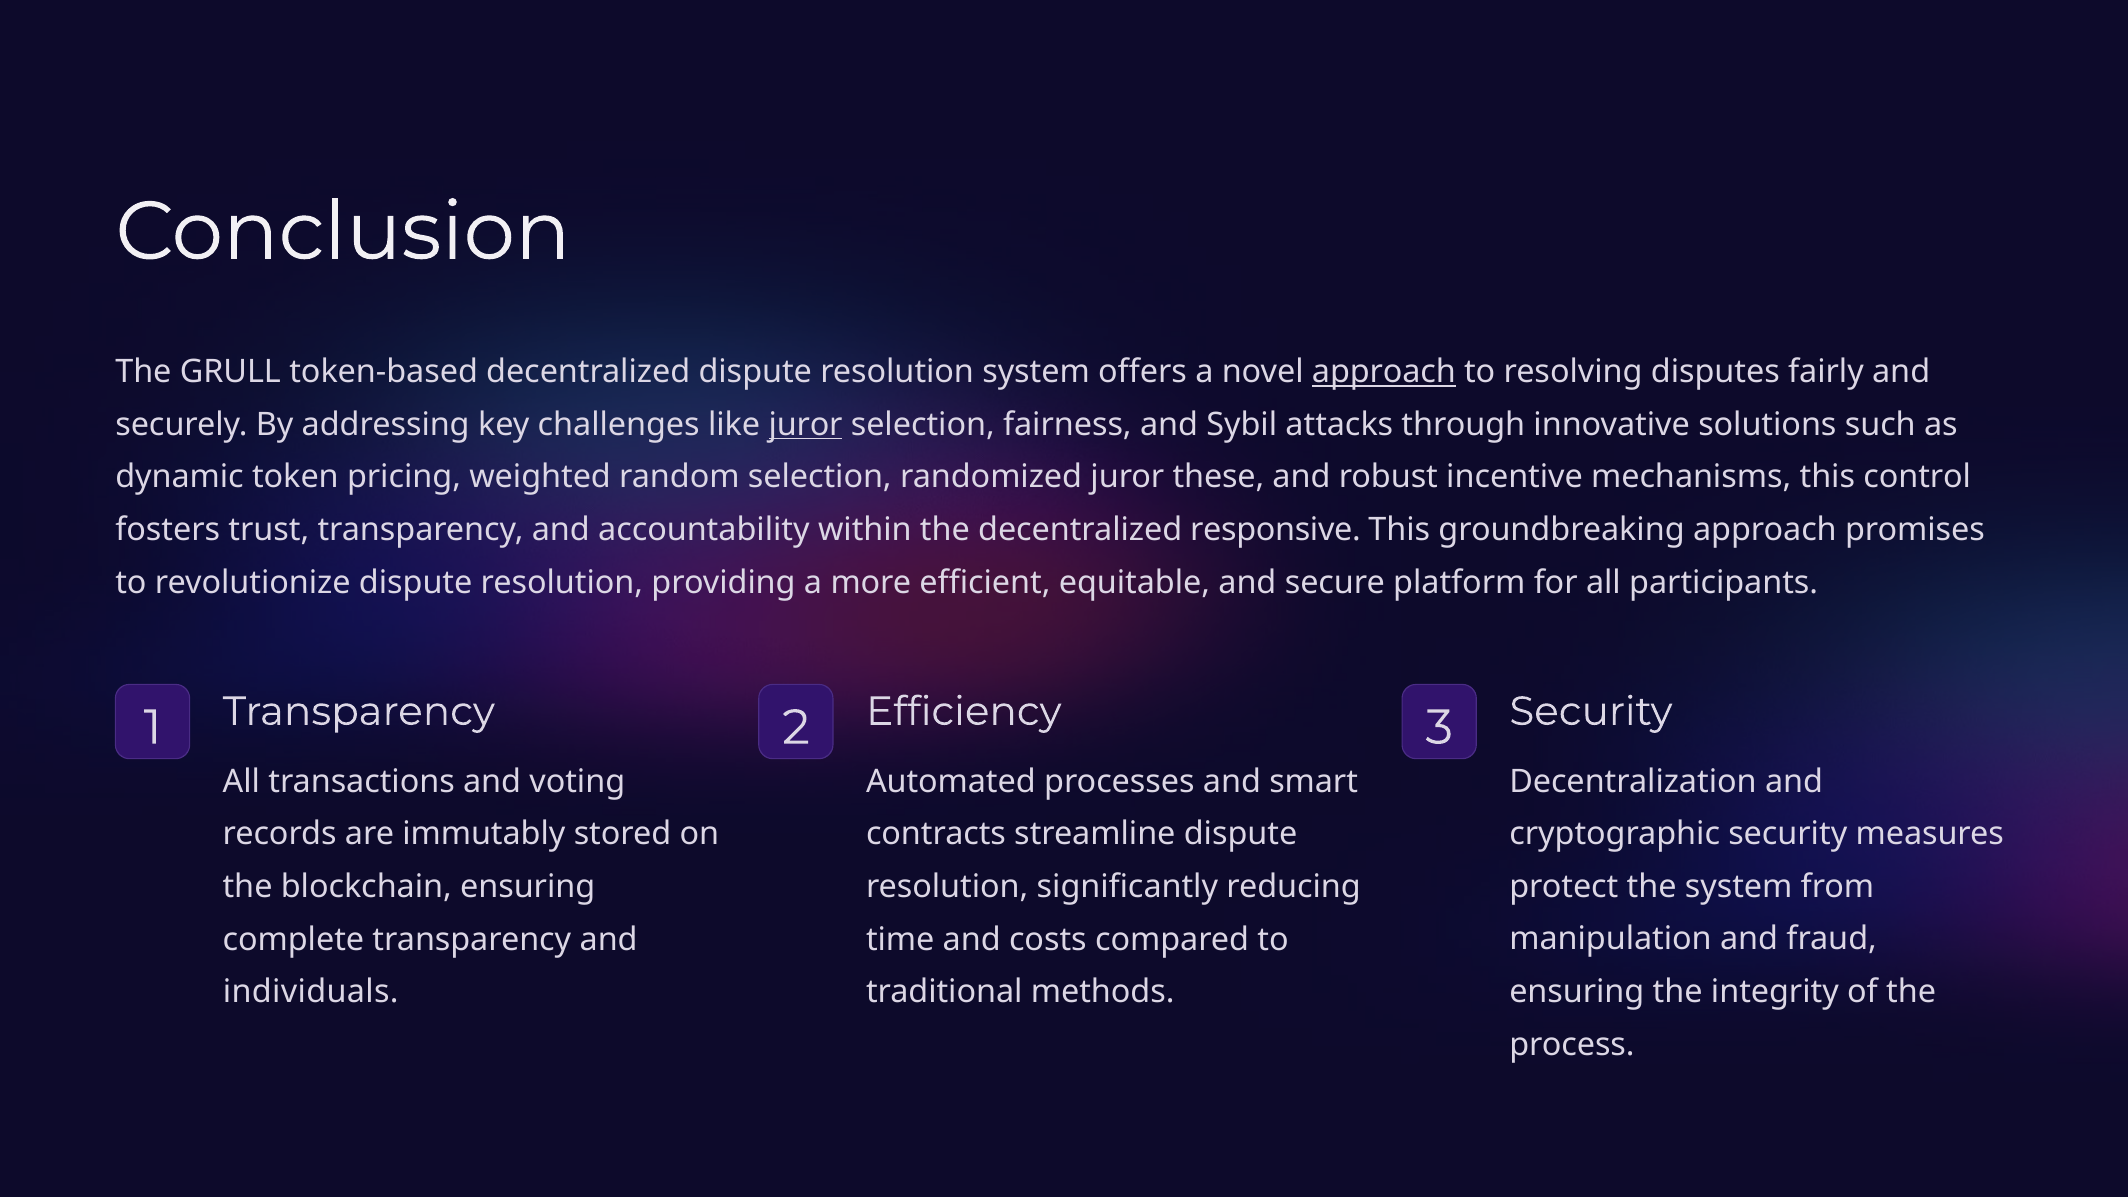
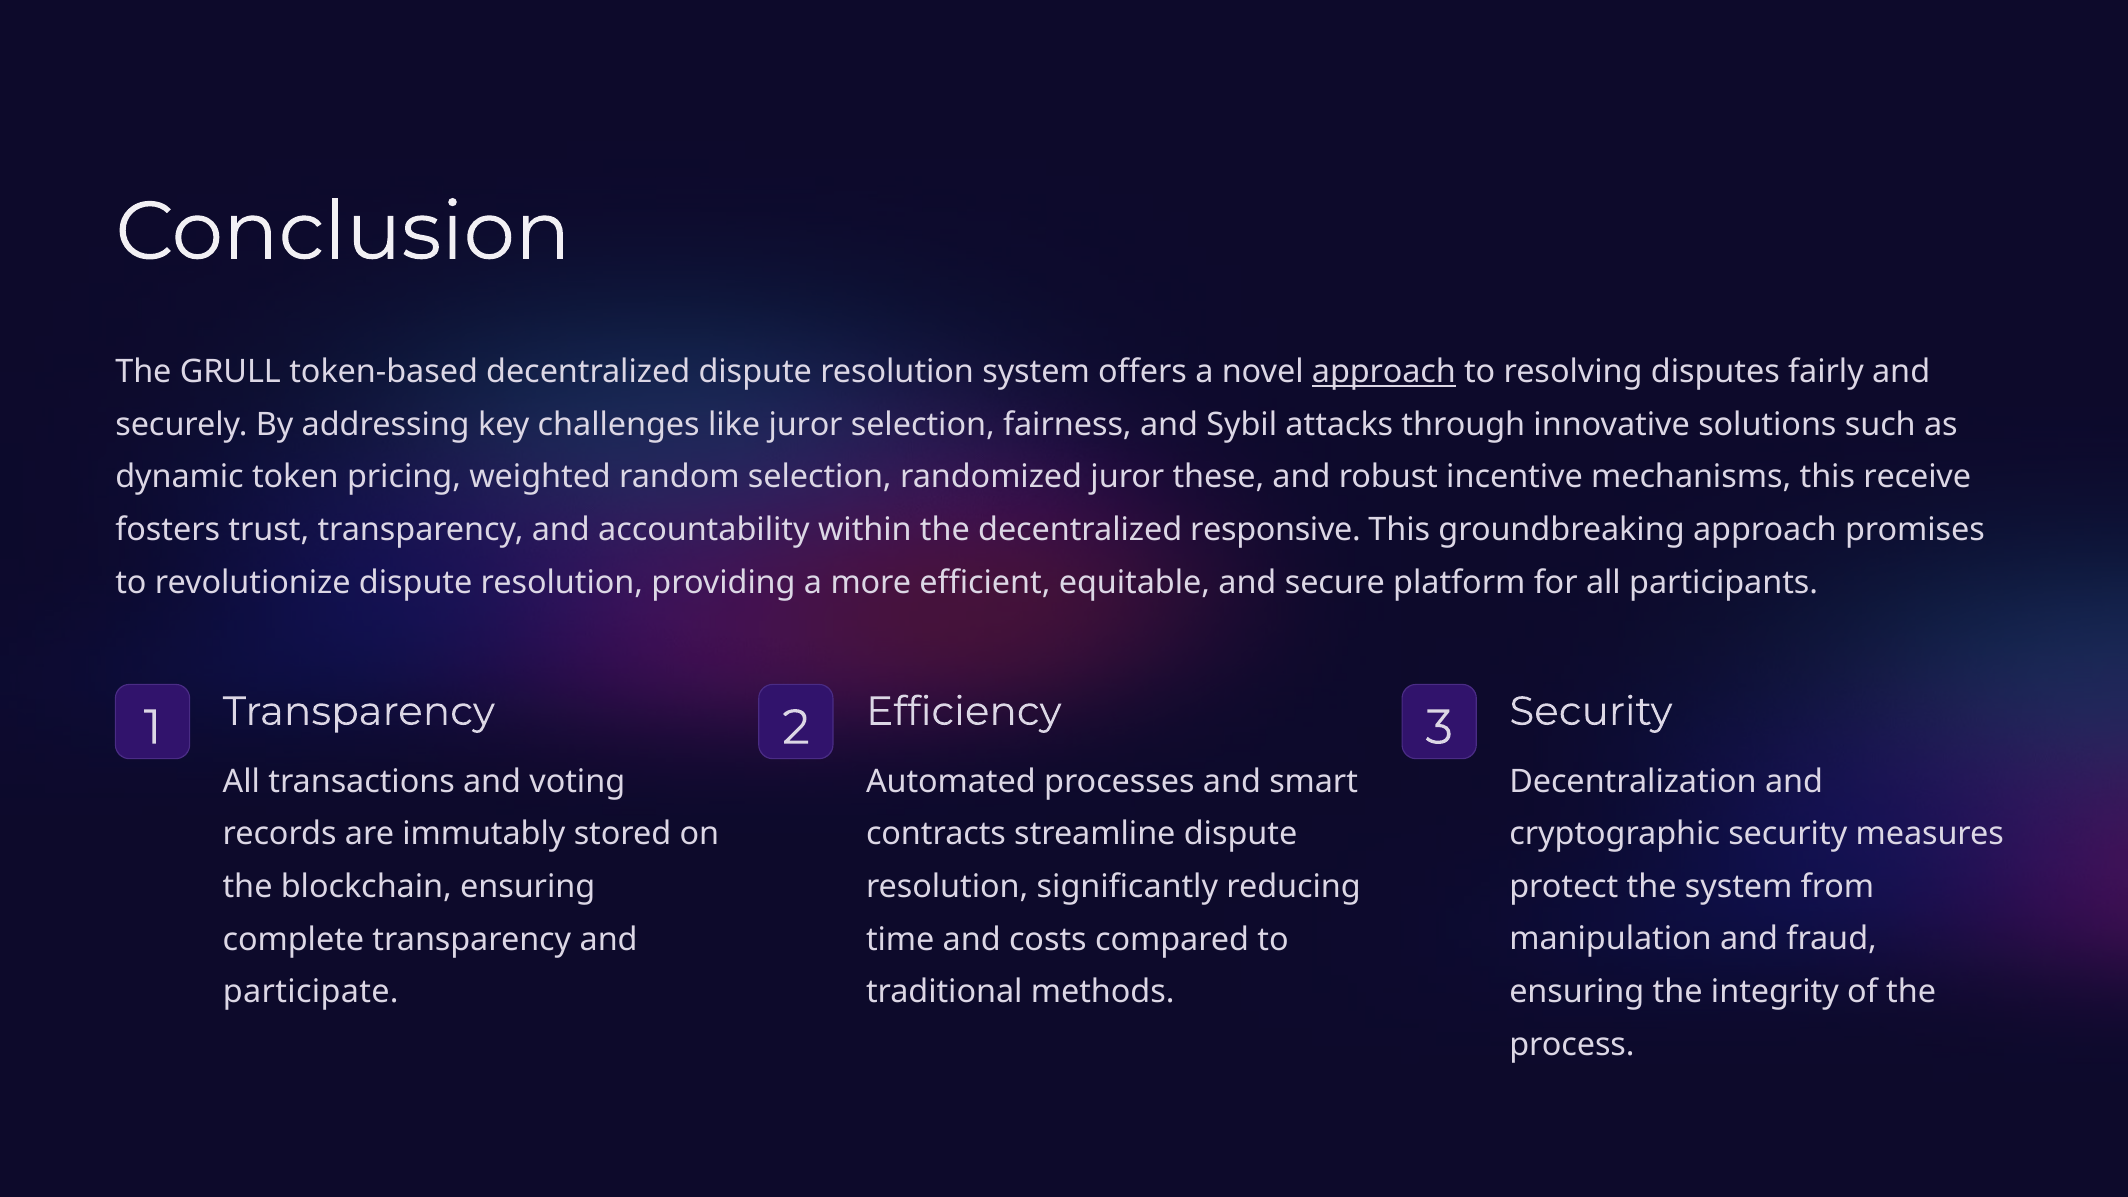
juror underline: present -> none (806, 425)
control: control -> receive (1917, 477)
individuals: individuals -> participate (311, 992)
